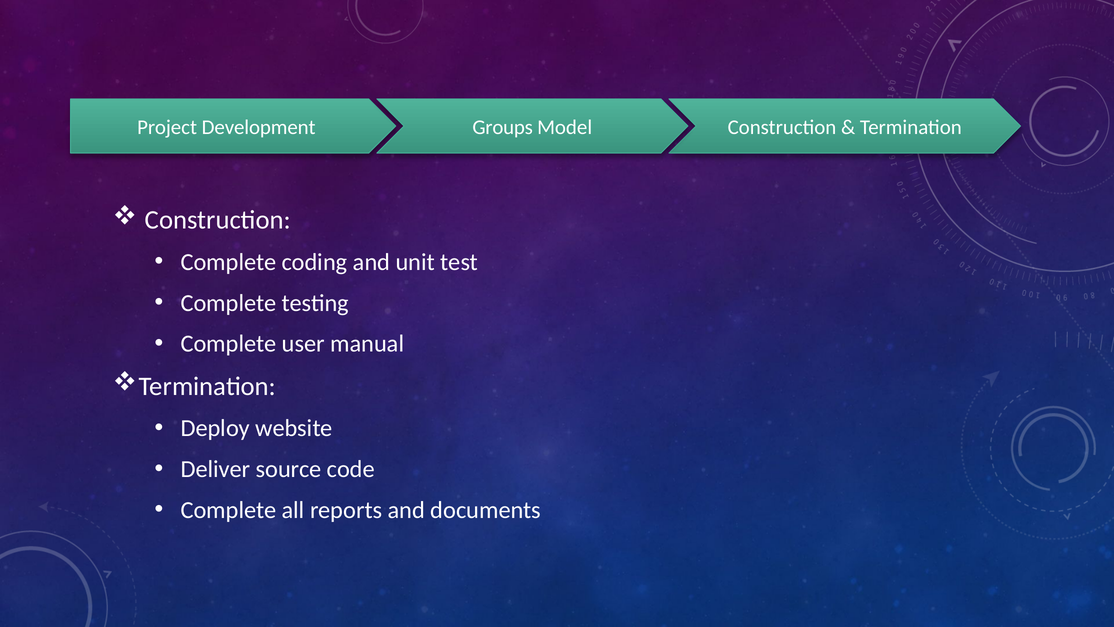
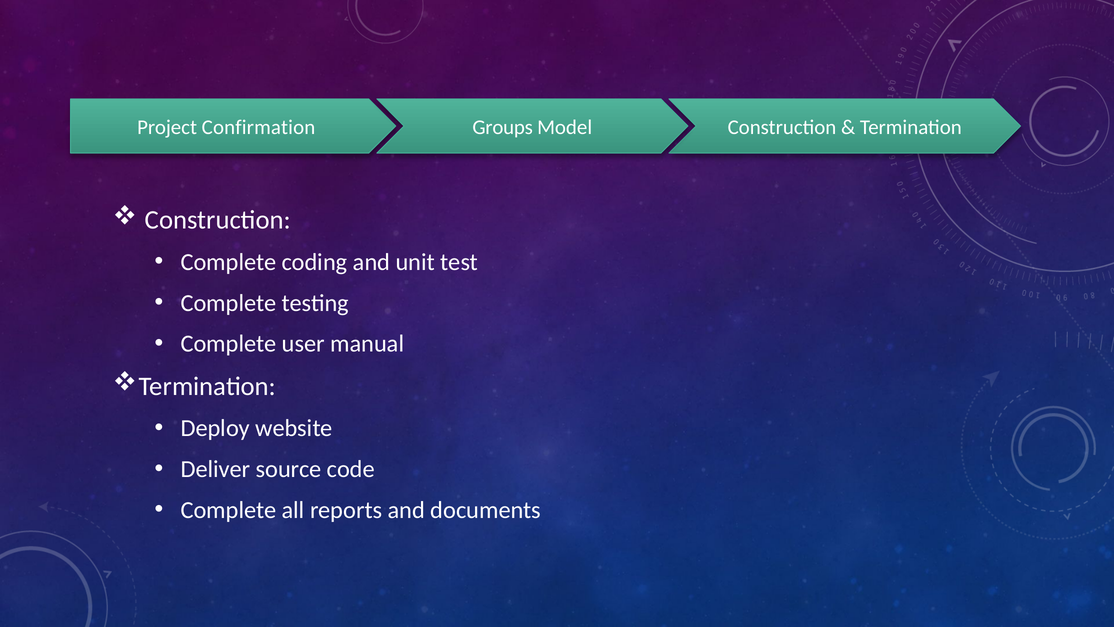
Development: Development -> Confirmation (259, 127)
